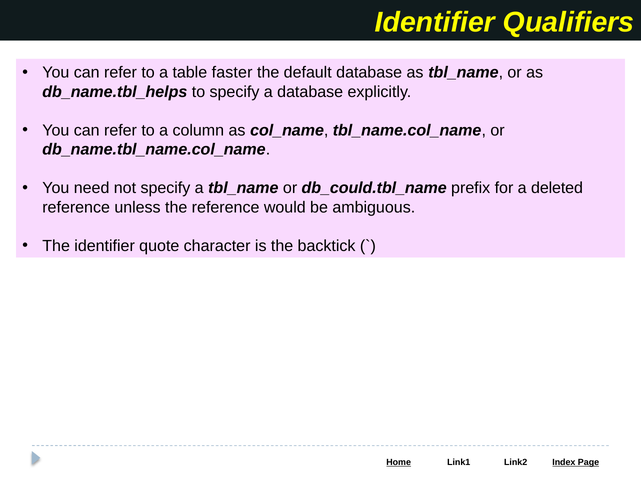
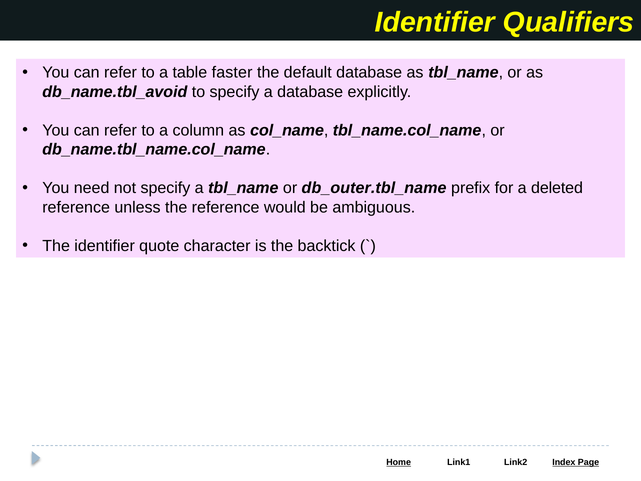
db_name.tbl_helps: db_name.tbl_helps -> db_name.tbl_avoid (115, 92)
db_could.tbl_name: db_could.tbl_name -> db_outer.tbl_name (374, 188)
